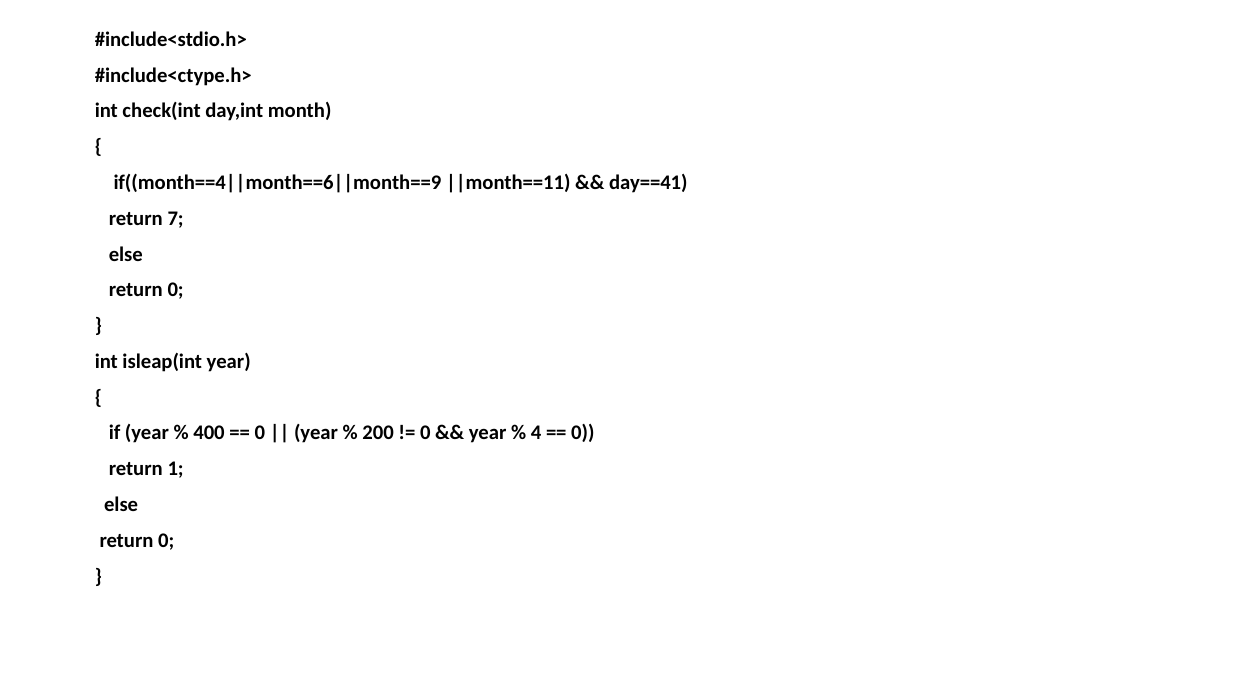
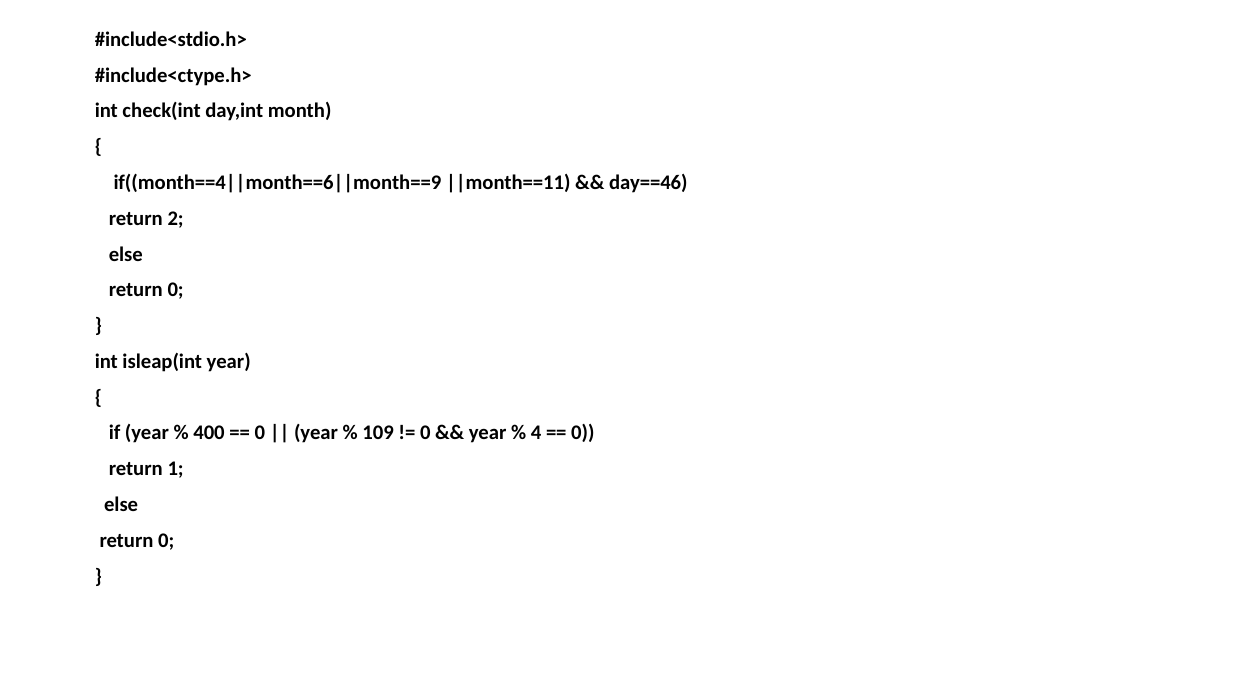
day==41: day==41 -> day==46 (648, 183)
7: 7 -> 2 (176, 218)
200: 200 -> 109 (378, 433)
